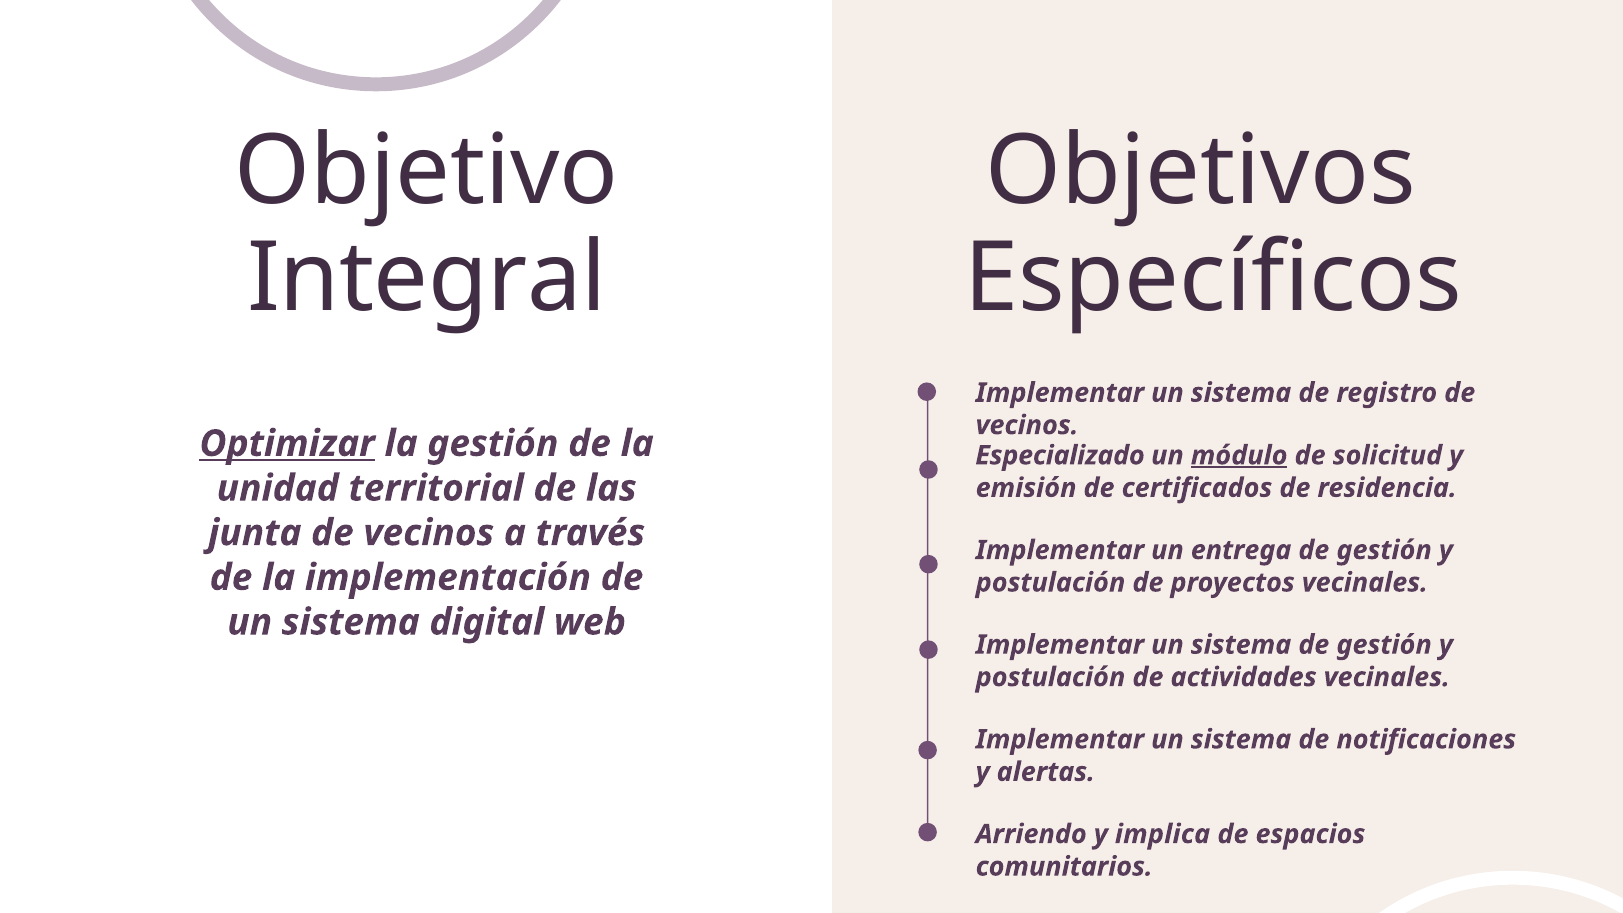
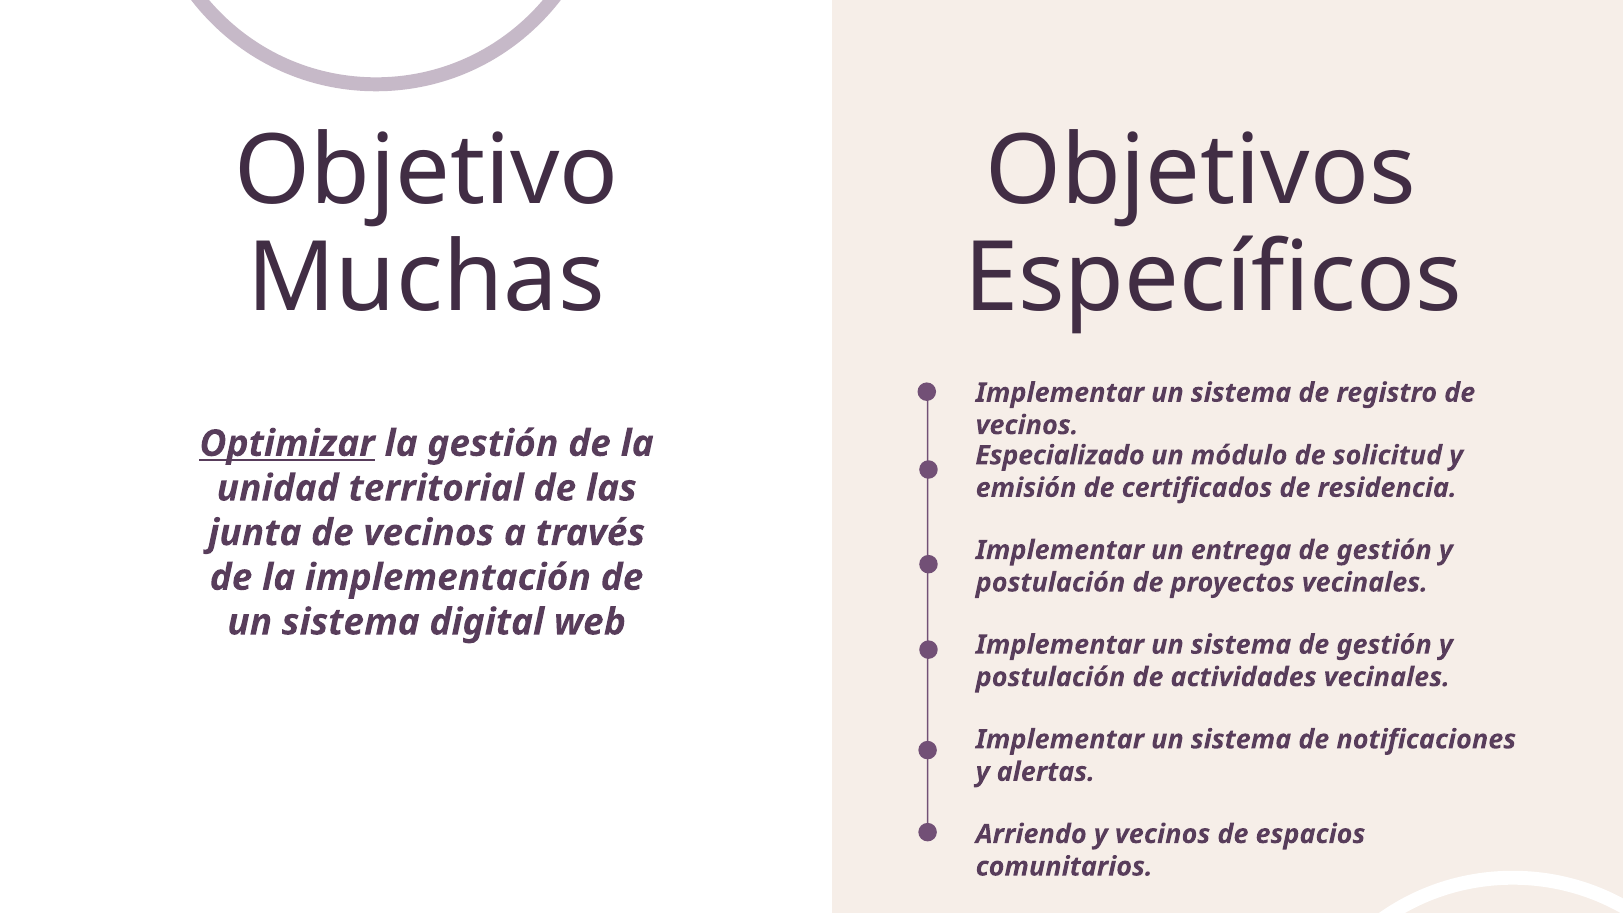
Integral: Integral -> Muchas (426, 278)
módulo underline: present -> none (1239, 455)
y implica: implica -> vecinos (1163, 834)
